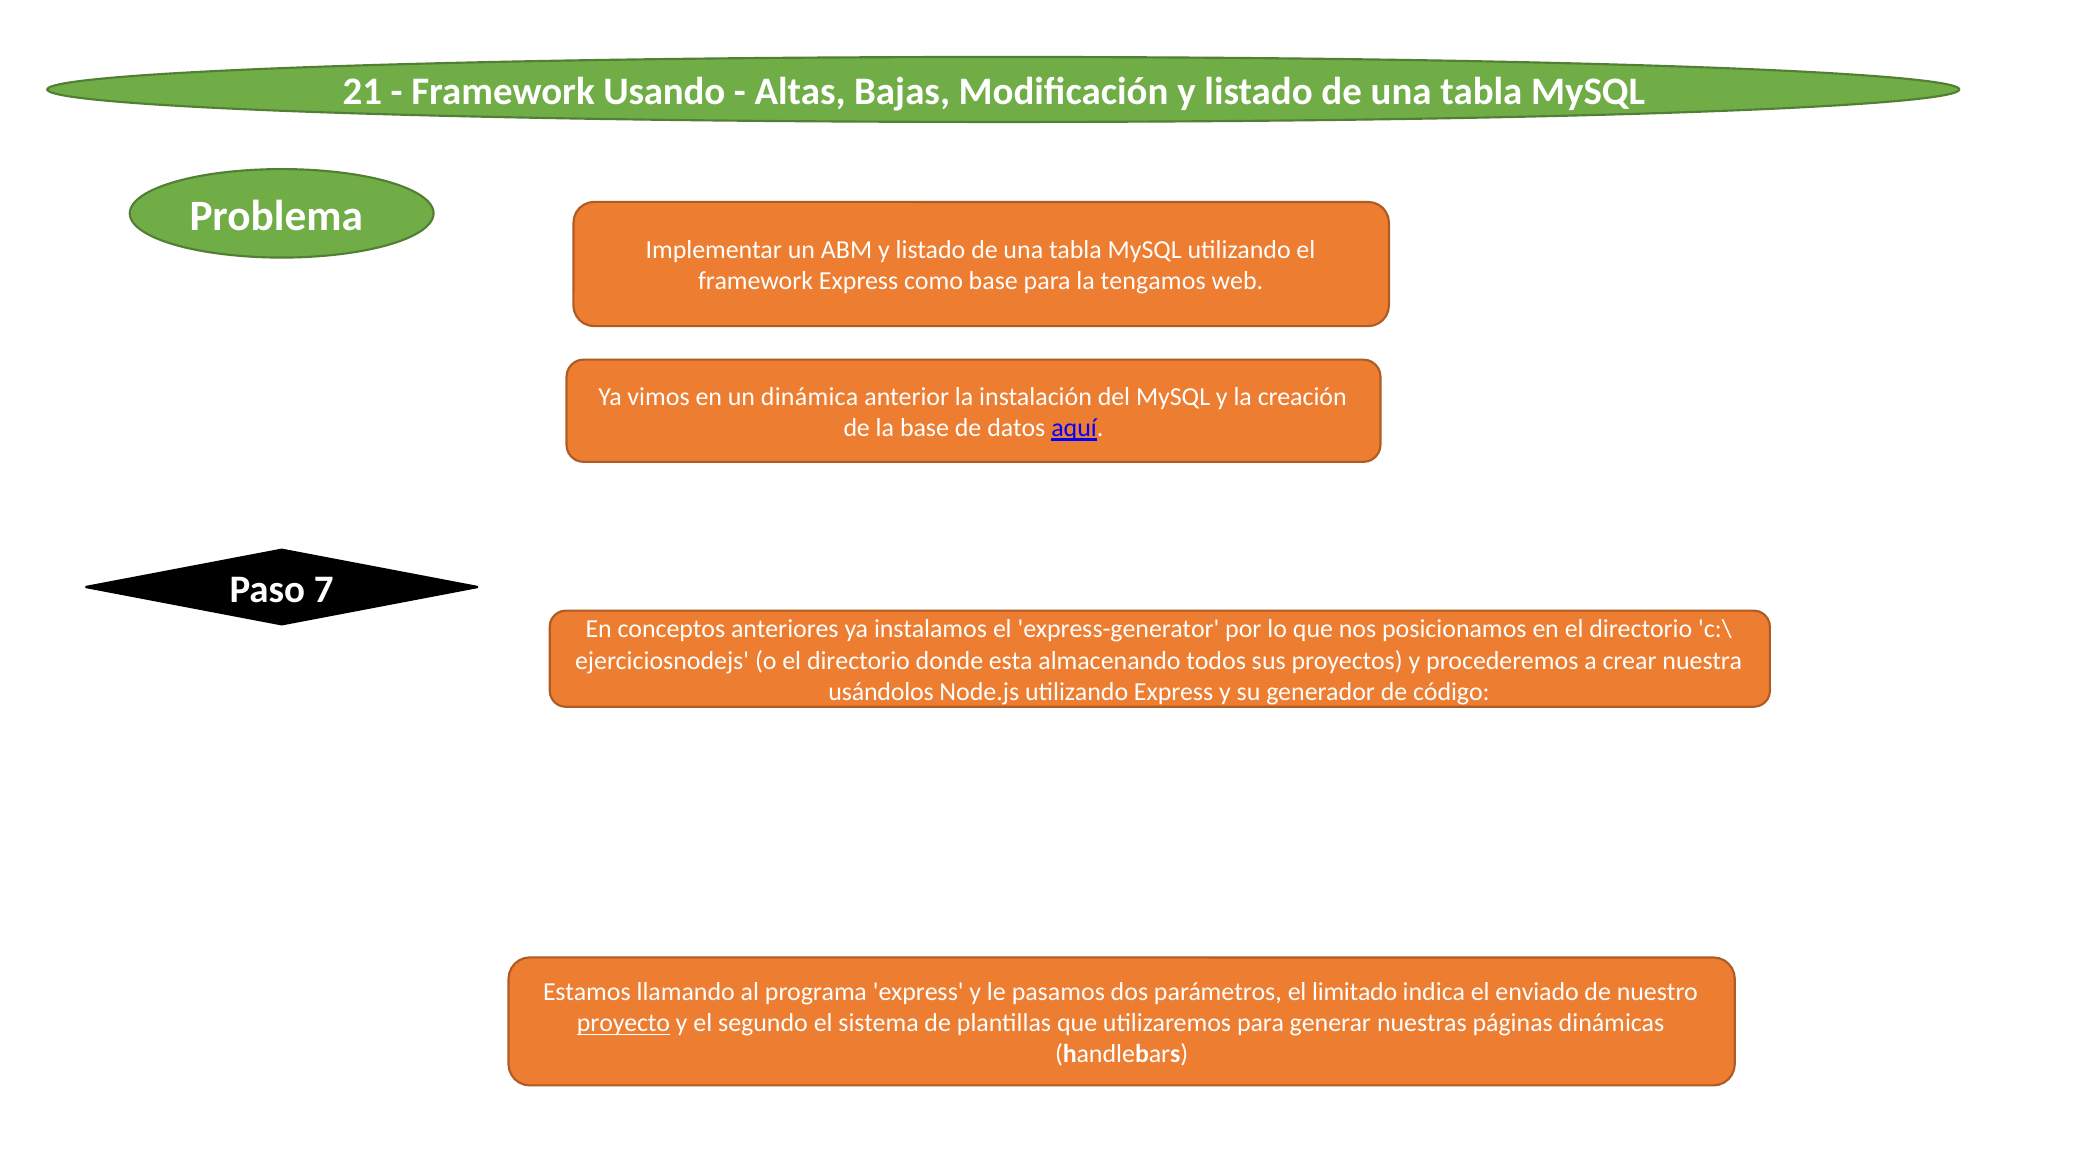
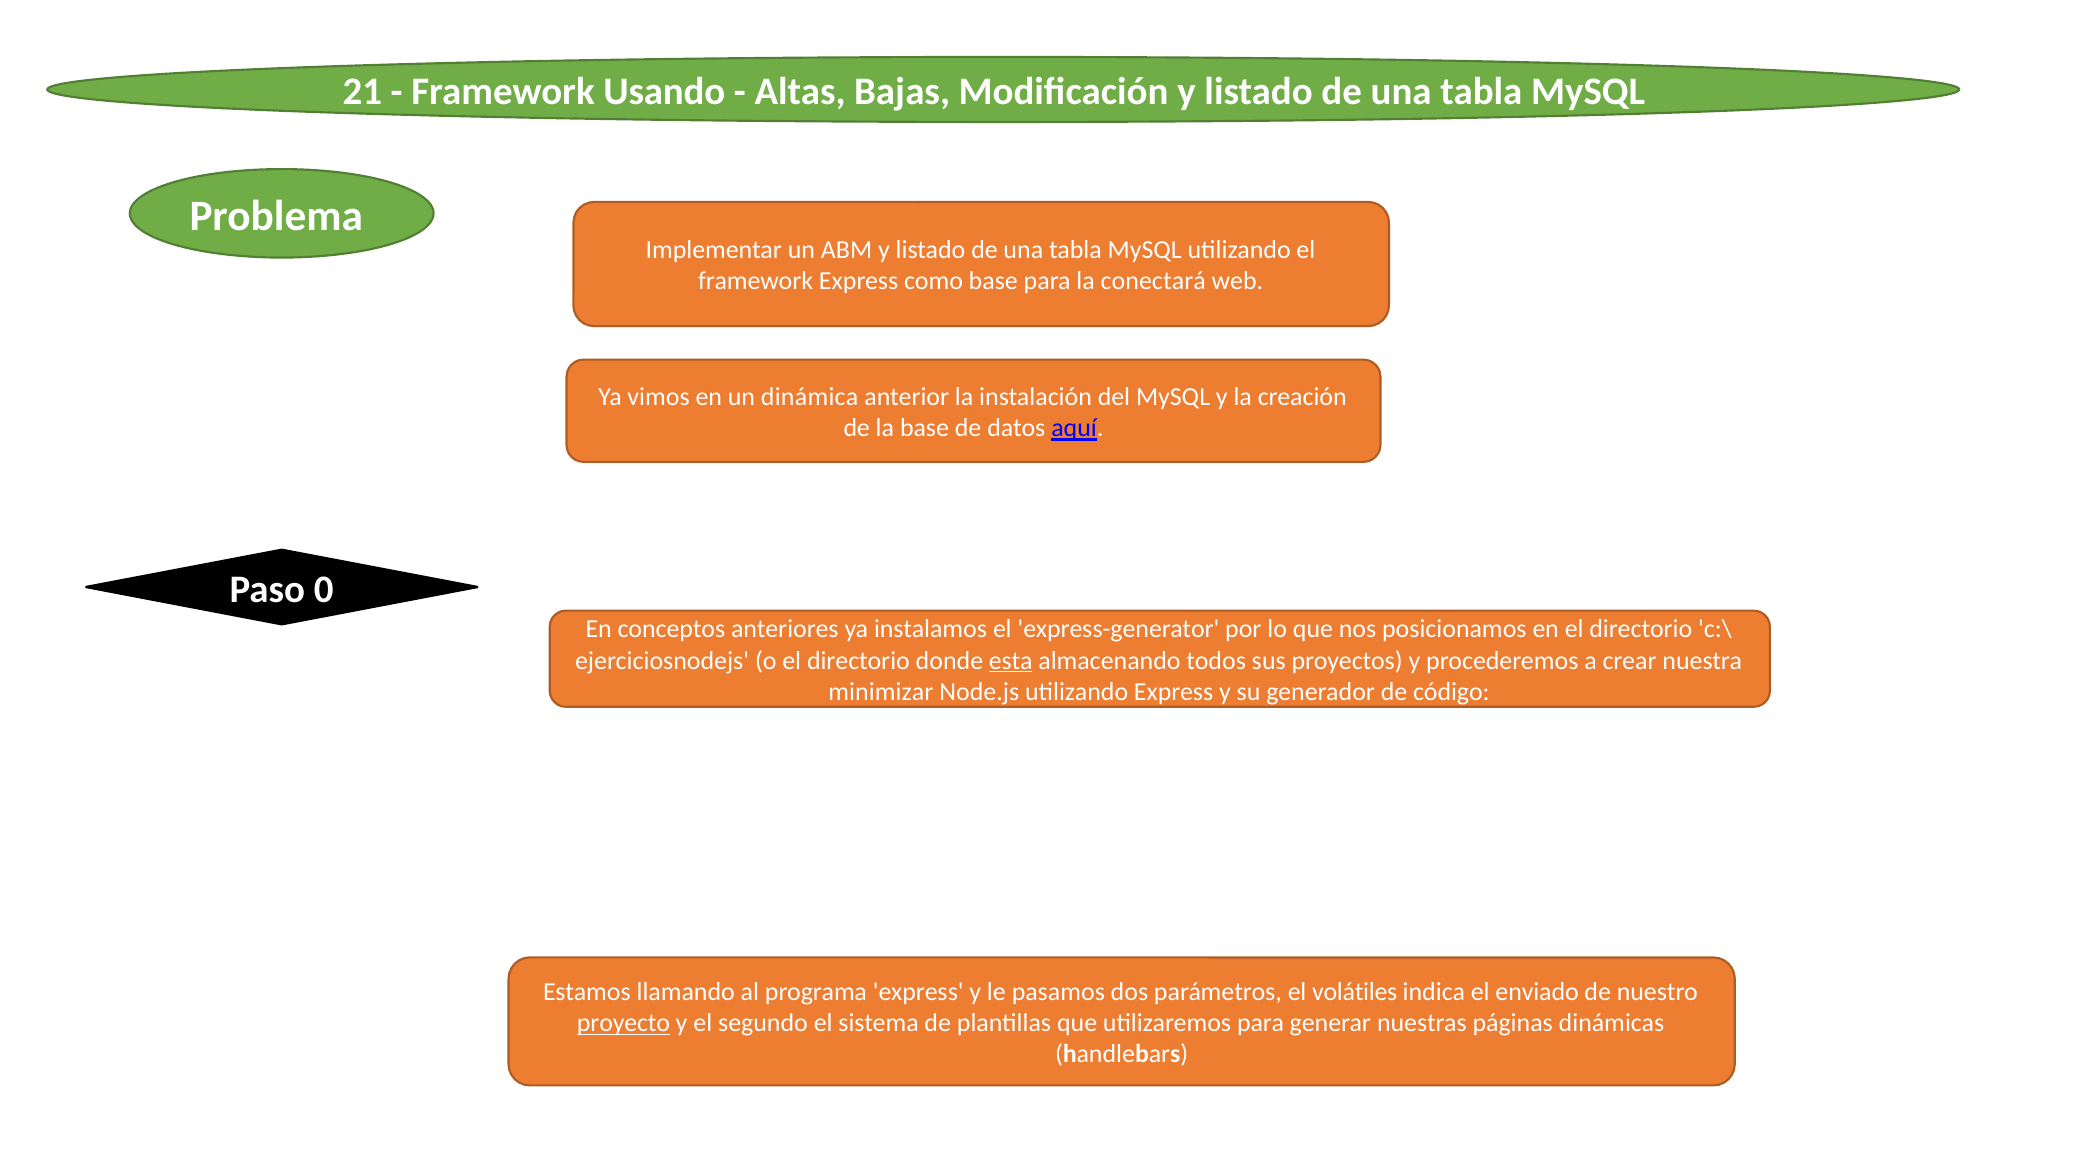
tengamos: tengamos -> conectará (1153, 281)
7: 7 -> 0 (324, 590)
esta underline: none -> present (1011, 661)
usándolos: usándolos -> minimizar (881, 692)
limitado: limitado -> volátiles (1355, 992)
